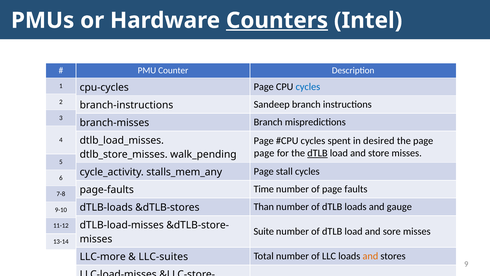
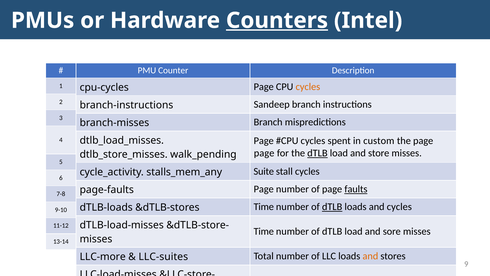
cycles colour: blue -> orange (308, 87)
desired: desired -> custom (379, 140)
Page: Page -> Suite (264, 171)
page-faults Time: Time -> Page (264, 189)
faults underline: none -> present (356, 189)
&dTLB-stores Than: Than -> Time (264, 207)
dTLB underline: none -> present (332, 207)
and gauge: gauge -> cycles (399, 207)
Suite: Suite -> Time (264, 231)
